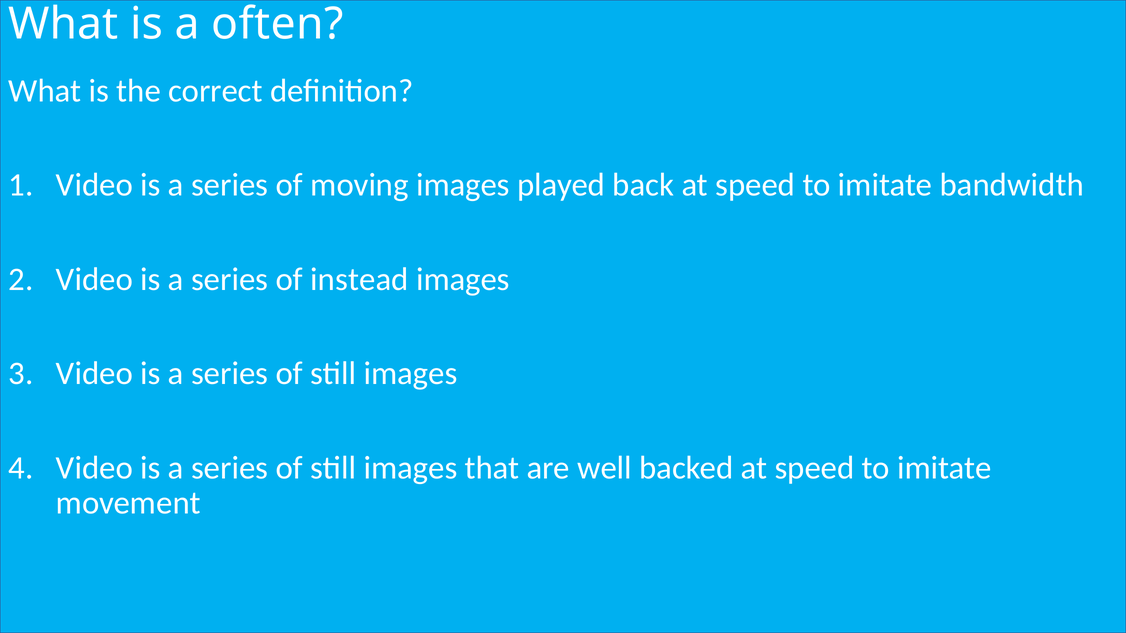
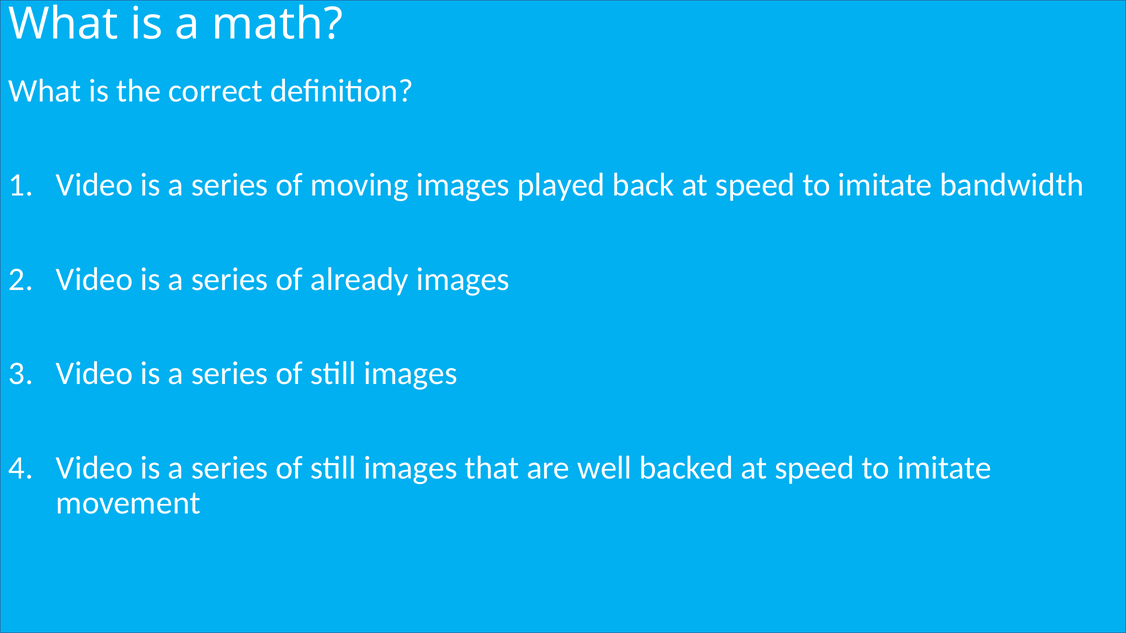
often: often -> math (277, 24)
instead: instead -> already (360, 279)
